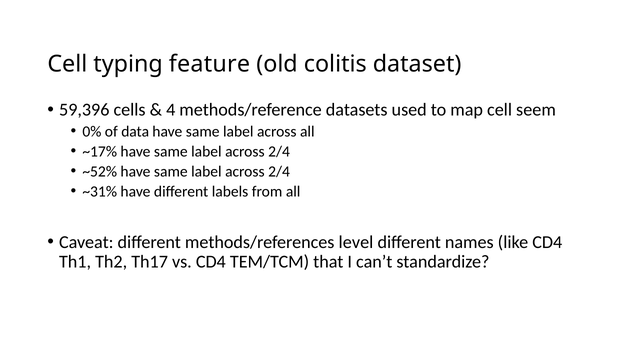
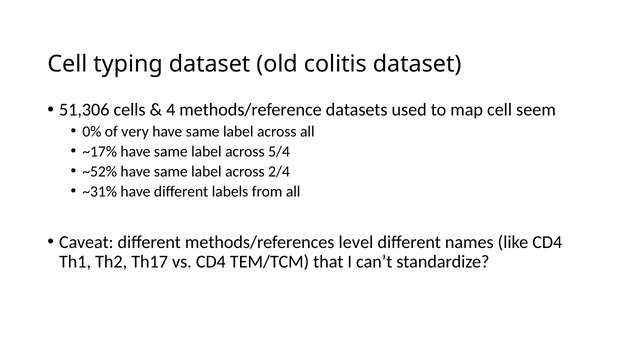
typing feature: feature -> dataset (210, 64)
59,396: 59,396 -> 51,306 (84, 110)
data: data -> very (135, 131)
2/4: 2/4 -> 5/4 (279, 151)
